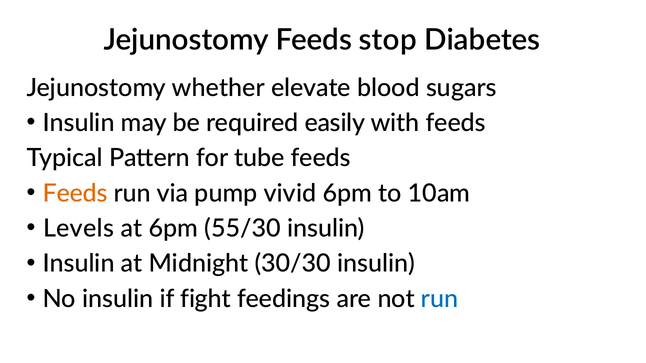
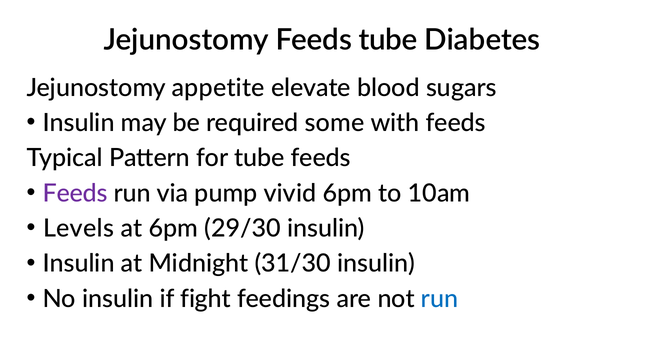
Feeds stop: stop -> tube (388, 40)
whether: whether -> appetite (218, 88)
easily: easily -> some (335, 123)
Feeds colour: orange -> purple (75, 194)
55/30: 55/30 -> 29/30 (243, 229)
30/30: 30/30 -> 31/30 (293, 264)
